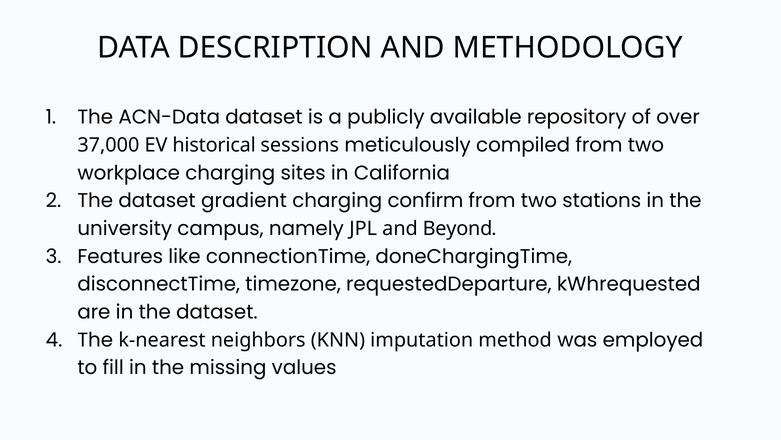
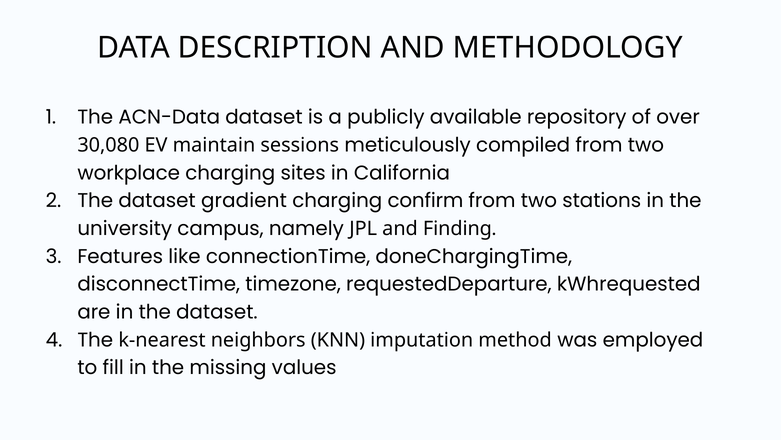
37,000: 37,000 -> 30,080 (108, 145)
historical: historical -> maintain (214, 145)
Beyond: Beyond -> Finding (457, 228)
